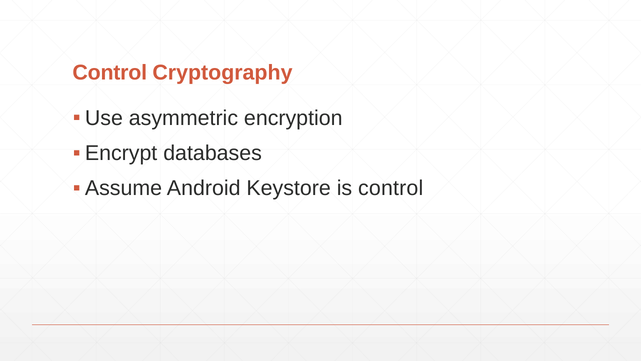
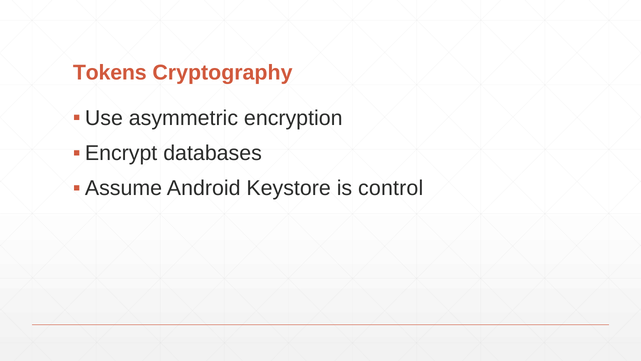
Control: Control -> Tokens (110, 72)
